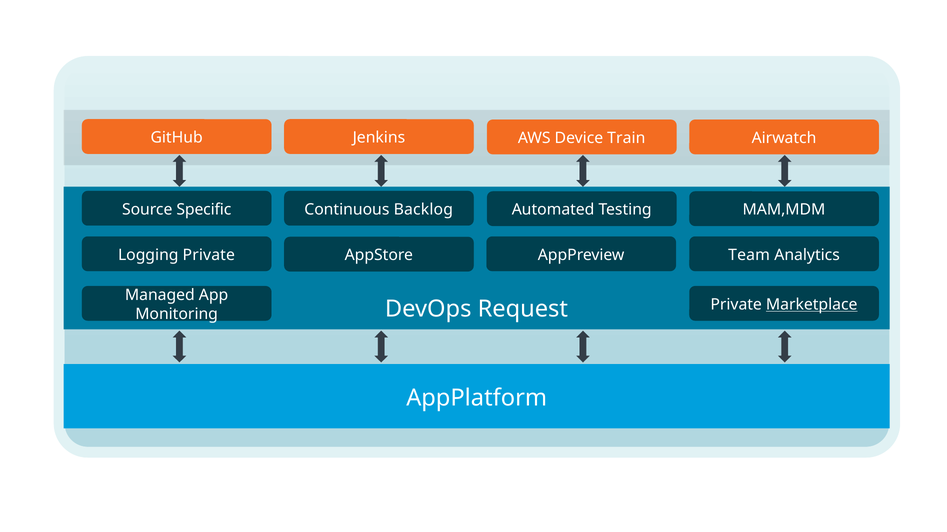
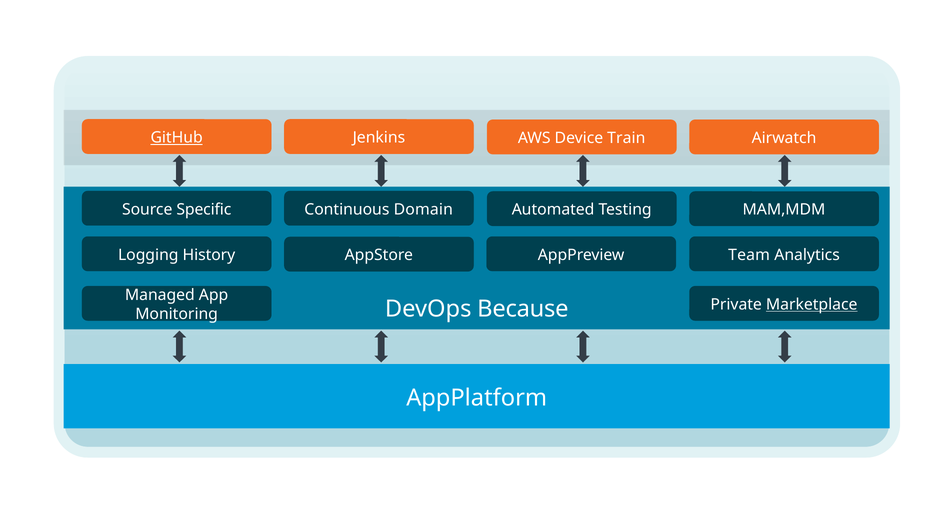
GitHub underline: none -> present (177, 138)
Backlog: Backlog -> Domain (423, 210)
Logging Private: Private -> History (209, 255)
Request: Request -> Because (523, 310)
